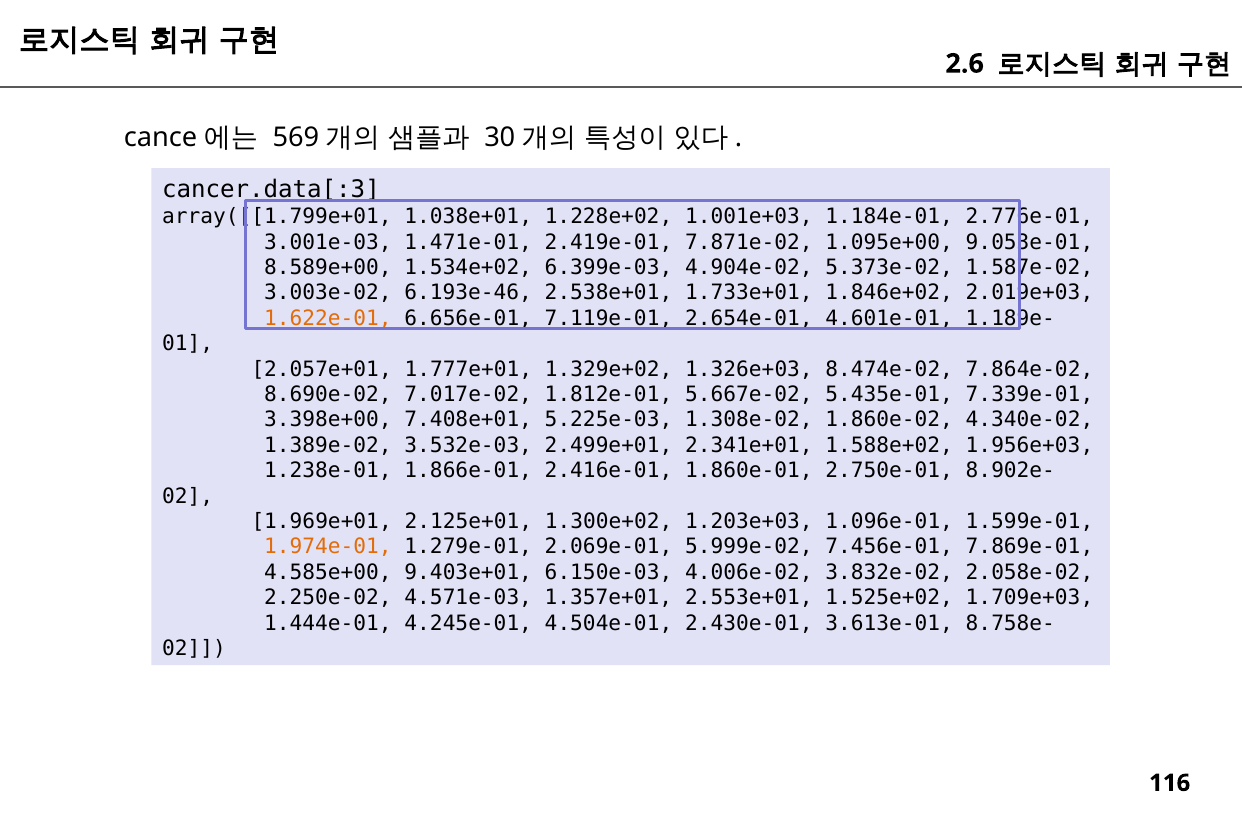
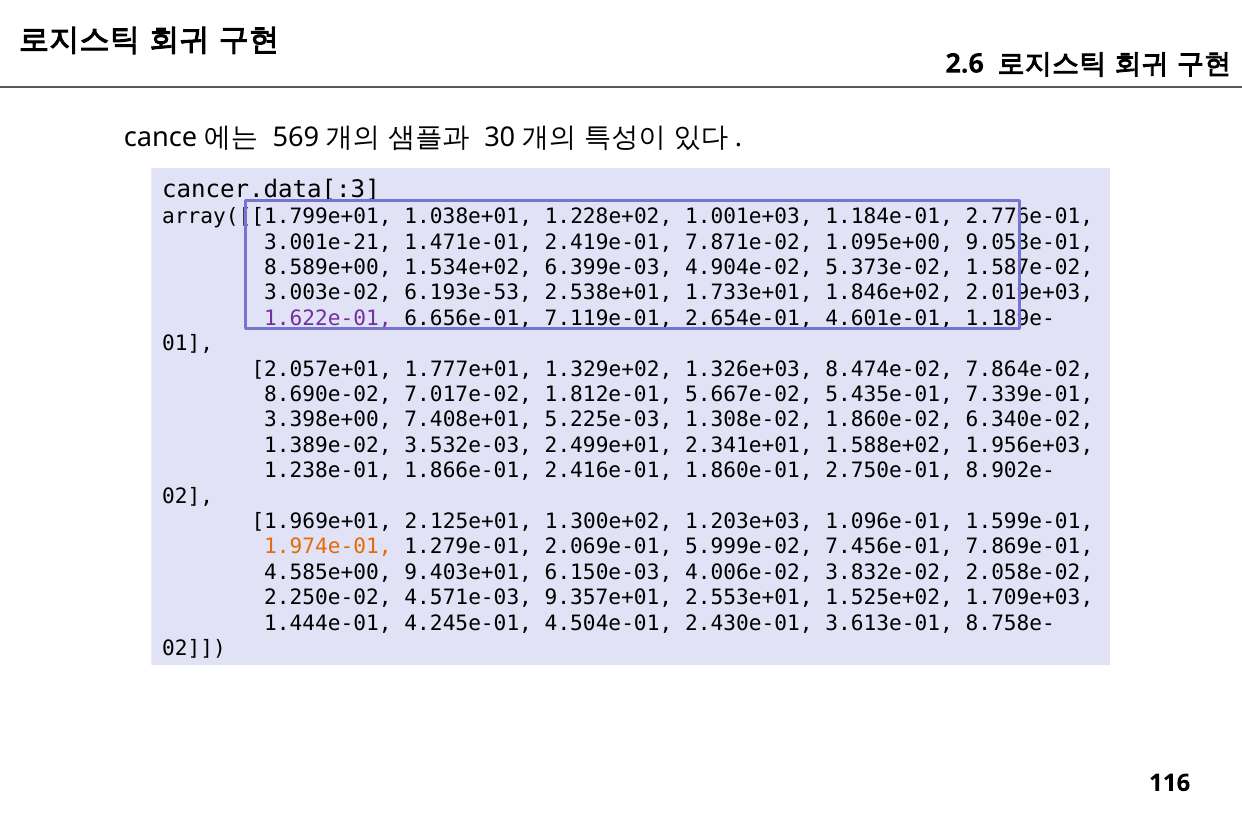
3.001e-03: 3.001e-03 -> 3.001e-21 (328, 242)
6.193e-46: 6.193e-46 -> 6.193e-53 (468, 293)
1.622e-01 colour: orange -> purple (328, 318)
4.340e-02: 4.340e-02 -> 6.340e-02 (1029, 420)
1.357e+01: 1.357e+01 -> 9.357e+01 (608, 598)
